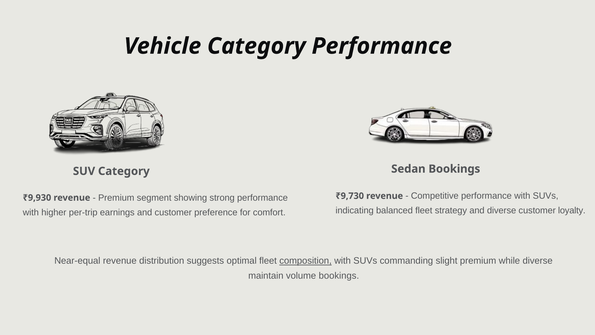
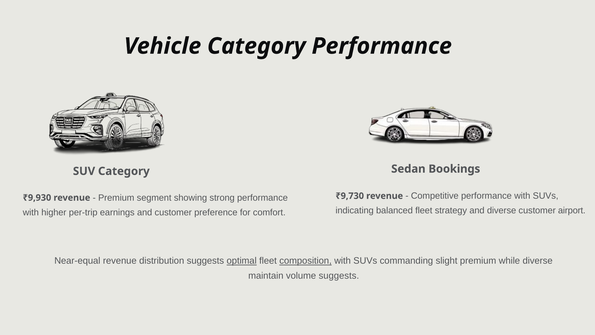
loyalty: loyalty -> airport (572, 210)
optimal underline: none -> present (242, 261)
volume bookings: bookings -> suggests (339, 275)
